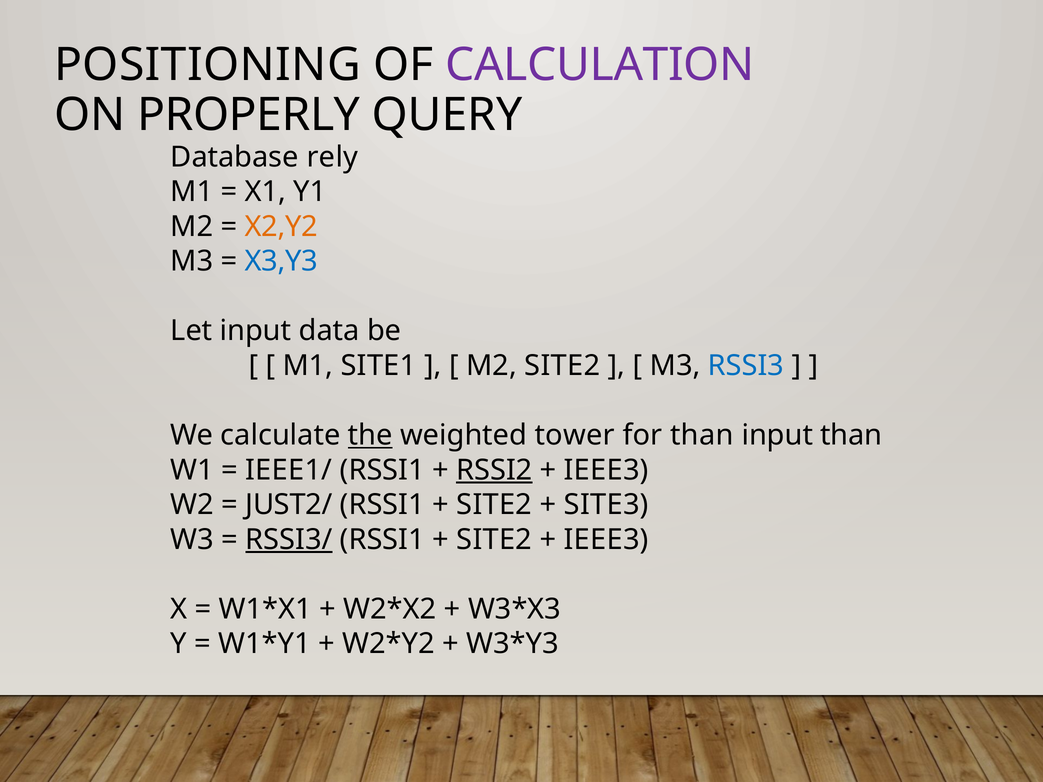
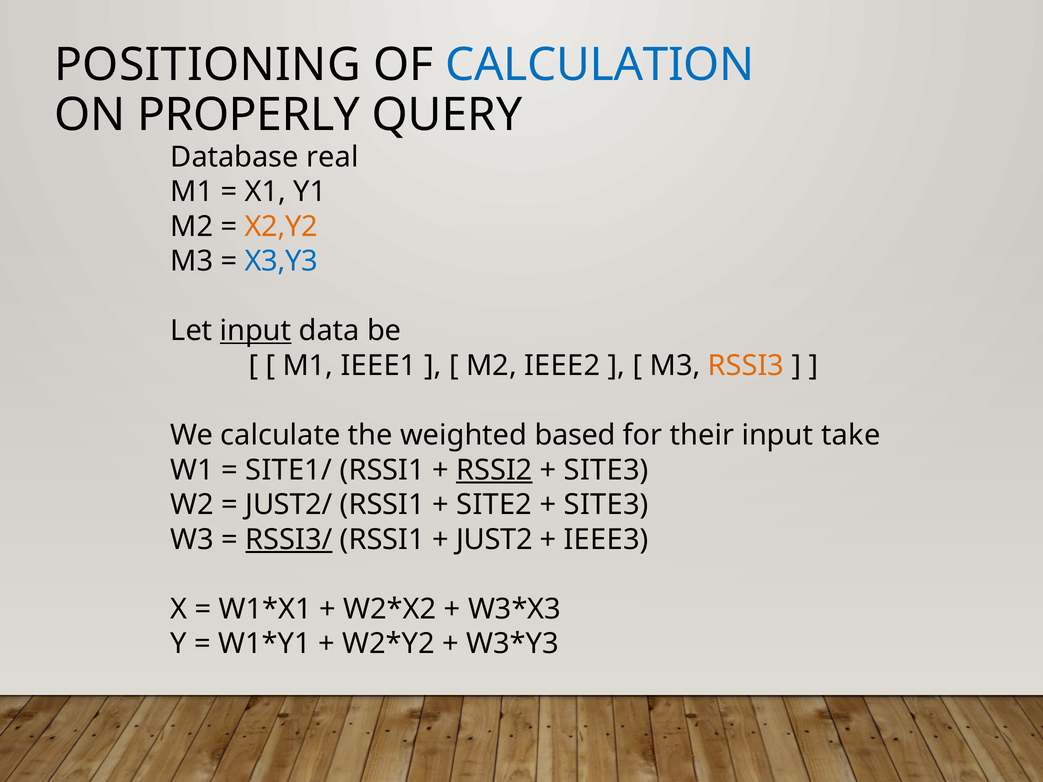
CALCULATION colour: purple -> blue (600, 65)
rely: rely -> real (333, 157)
input underline: none -> present (256, 331)
SITE1: SITE1 -> IEEE1 (379, 366)
M2 SITE2: SITE2 -> IEEE2 (562, 366)
RSSI3 colour: blue -> orange (746, 366)
the underline: present -> none (370, 435)
tower: tower -> based (575, 435)
for than: than -> their (702, 435)
input than: than -> take (851, 435)
IEEE1/: IEEE1/ -> SITE1/ (289, 470)
IEEE3: IEEE3 -> SITE3 (606, 470)
SITE2: SITE2 -> JUST2 (494, 540)
